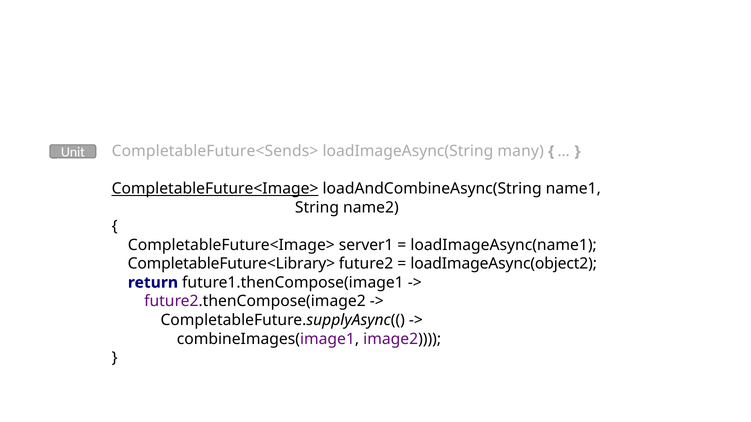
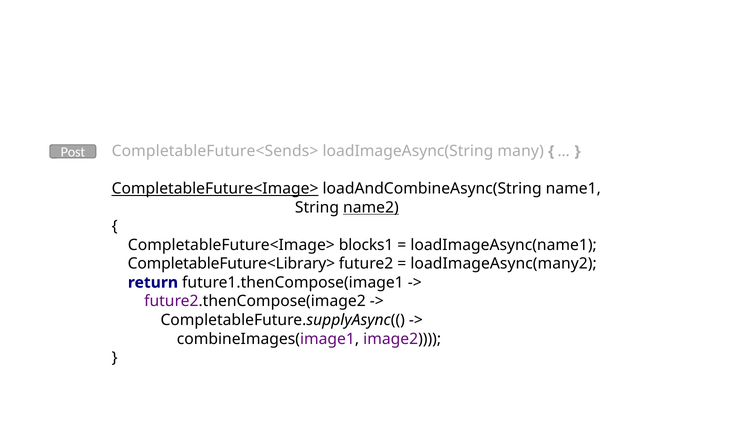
Unit: Unit -> Post (73, 152)
name2 underline: none -> present (371, 208)
server1: server1 -> blocks1 (366, 245)
loadImageAsync(object2: loadImageAsync(object2 -> loadImageAsync(many2 (504, 264)
